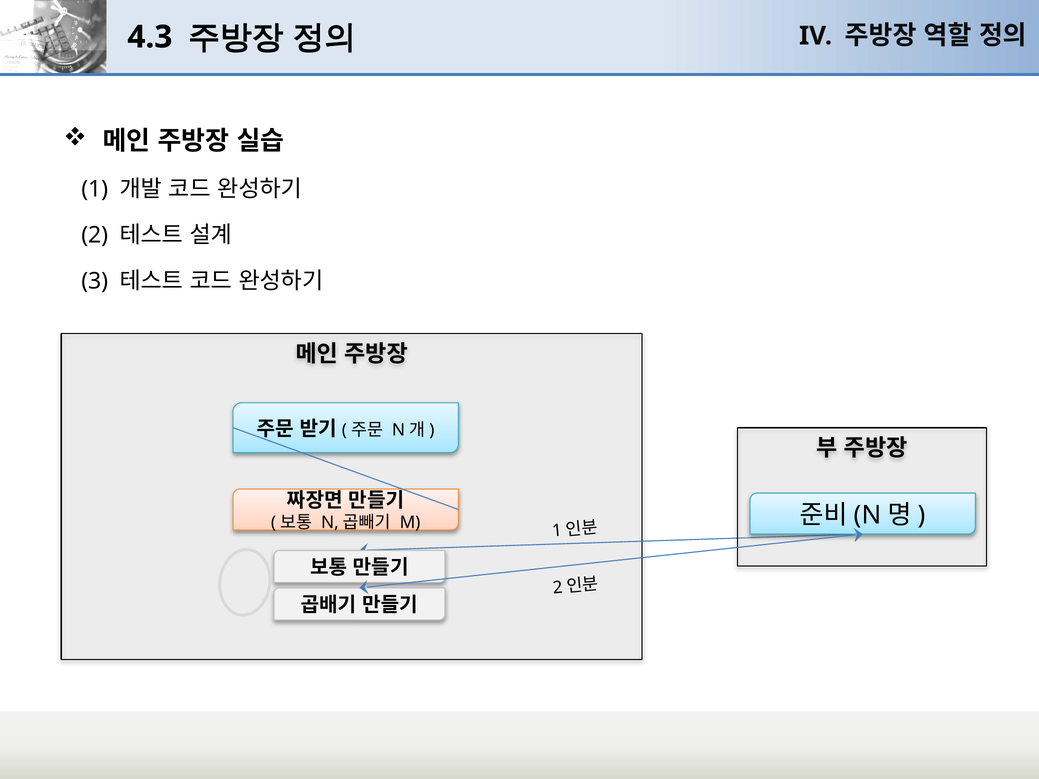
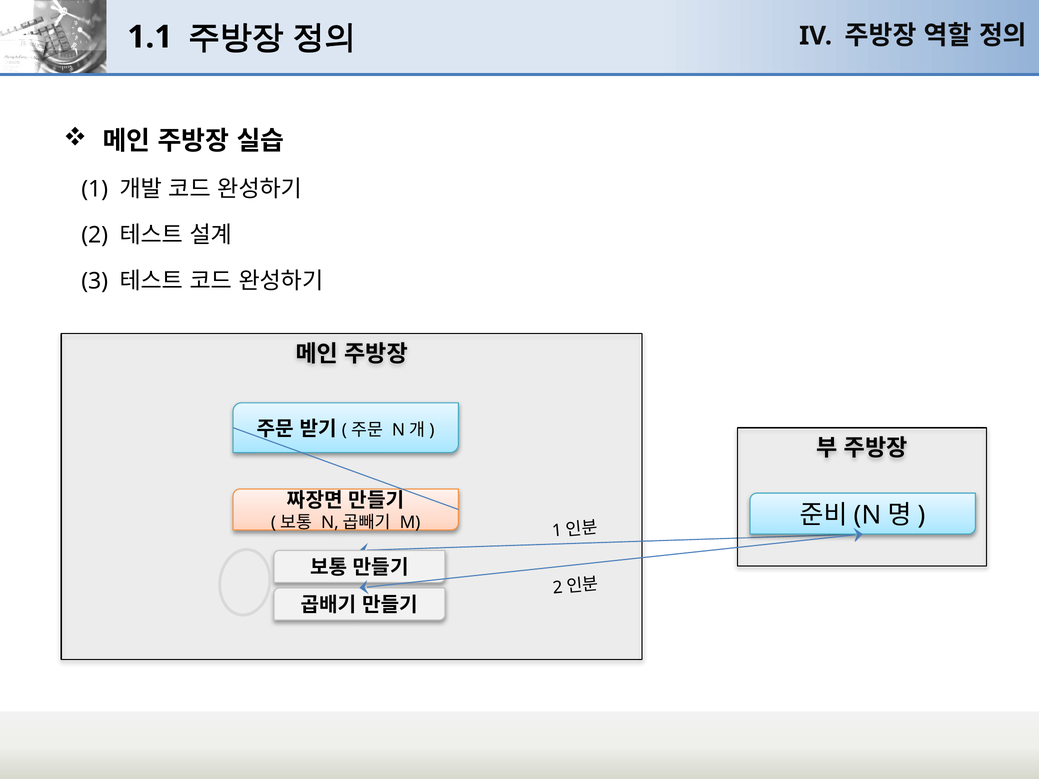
4.3: 4.3 -> 1.1 (150, 37)
